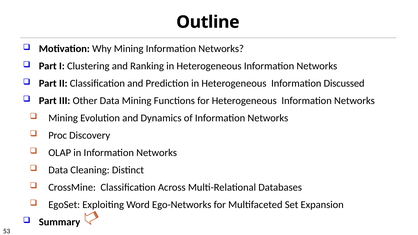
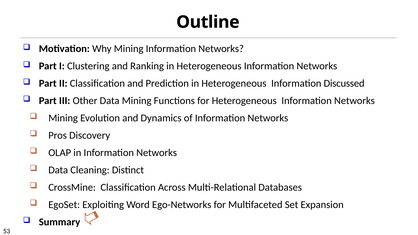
Proc: Proc -> Pros (58, 135)
